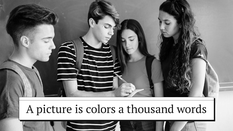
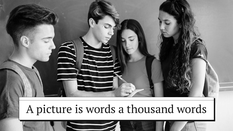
is colors: colors -> words (101, 109)
